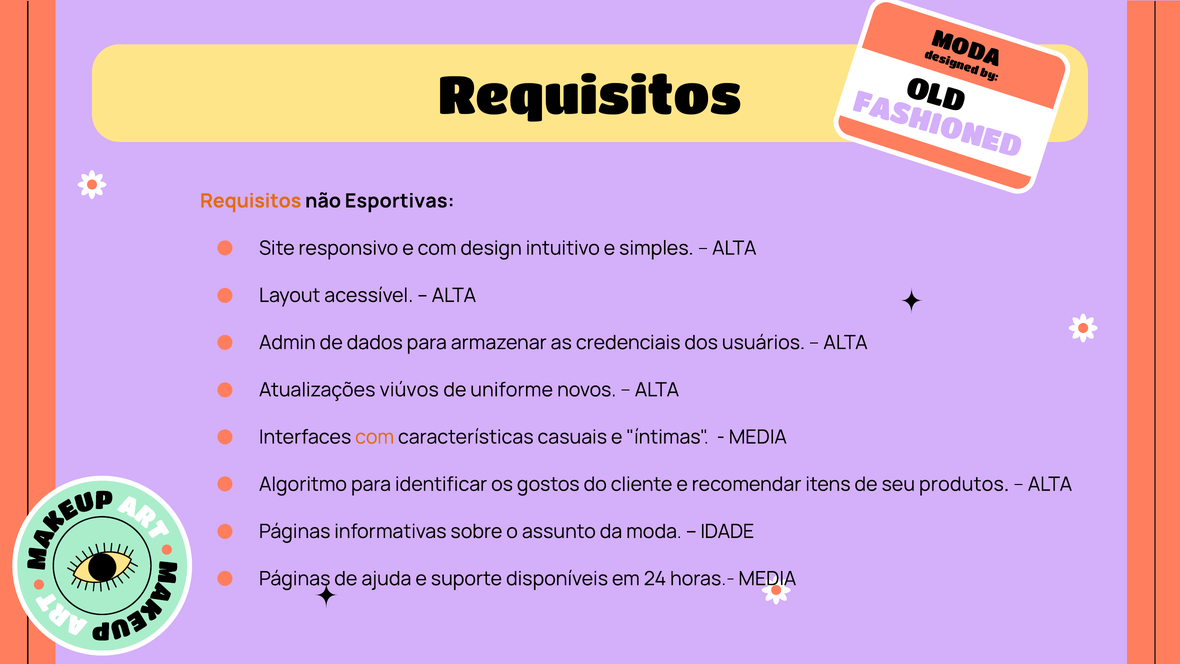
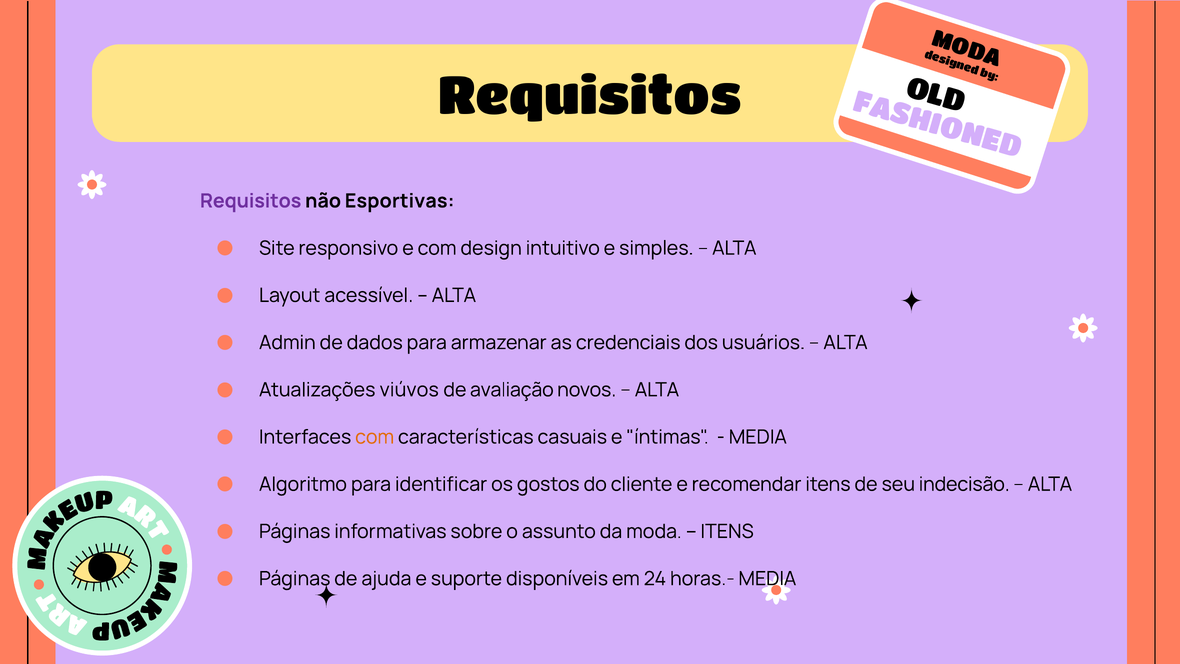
Requisitos colour: orange -> purple (251, 201)
uniforme: uniforme -> avaliação (512, 390)
produtos: produtos -> indecisão (964, 484)
IDADE: IDADE -> ITENS (727, 531)
